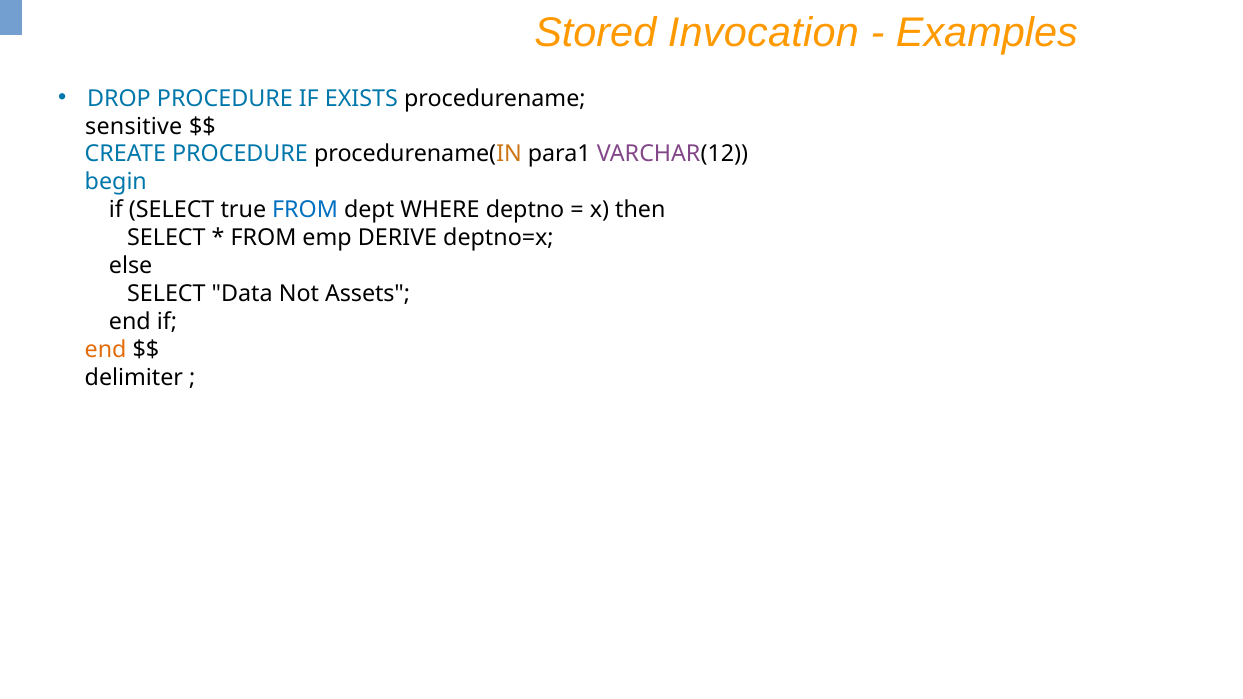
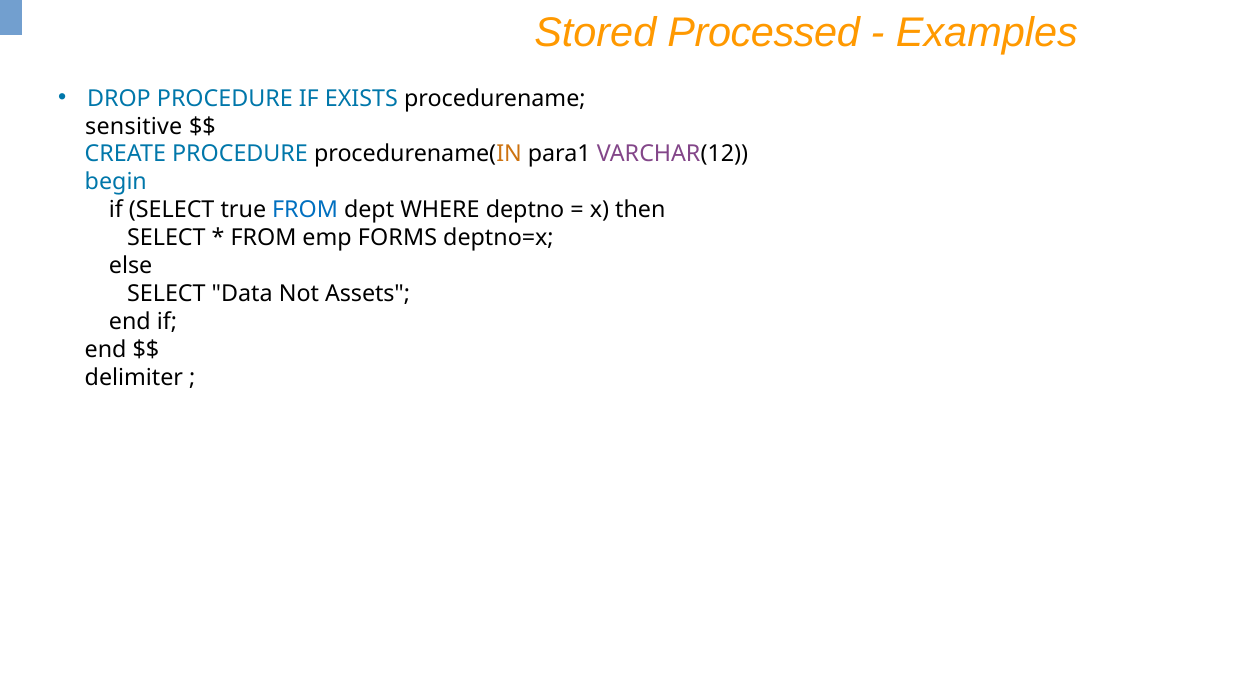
Invocation: Invocation -> Processed (764, 32)
DERIVE: DERIVE -> FORMS (398, 238)
end colour: orange -> black (106, 350)
